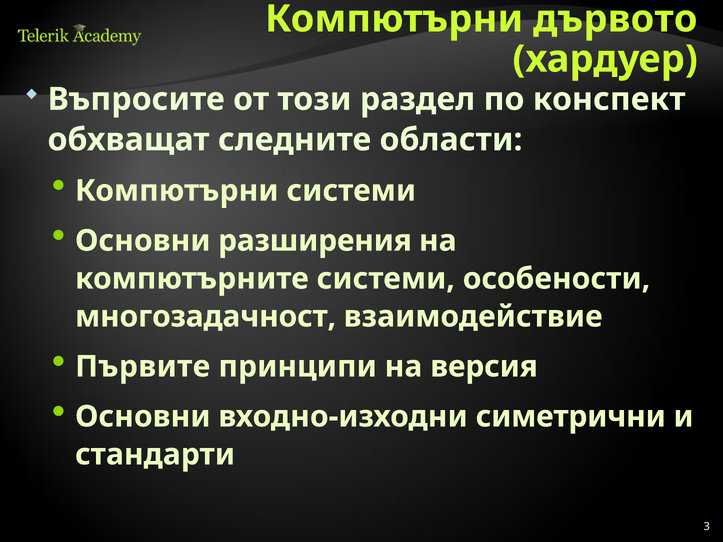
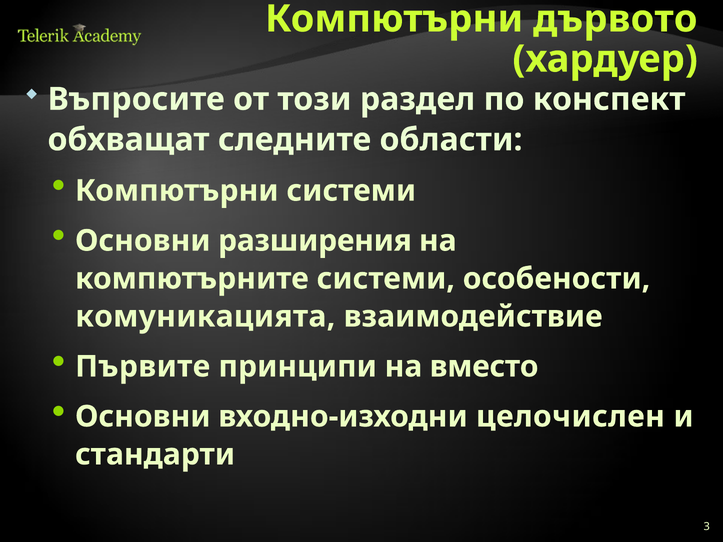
многозадачност: многозадачност -> комуникацията (205, 317)
версия: версия -> вместо (484, 367)
симетрични: симетрични -> целочислен (570, 417)
